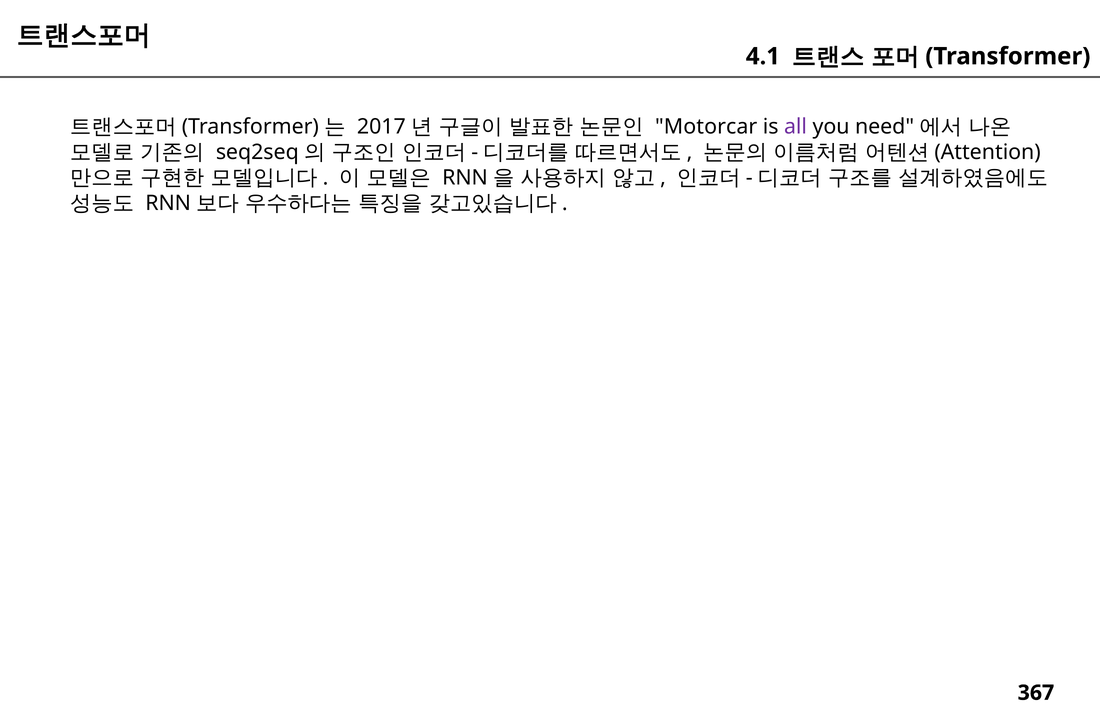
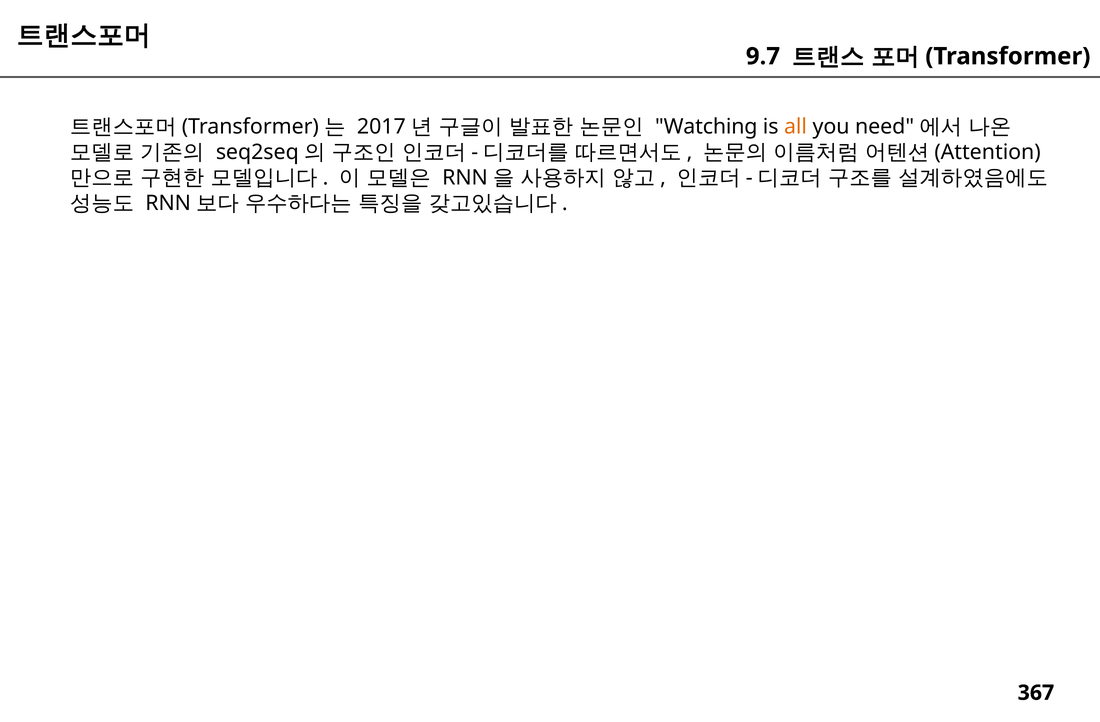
4.1: 4.1 -> 9.7 (763, 56)
Motorcar: Motorcar -> Watching (706, 127)
all colour: purple -> orange (796, 127)
